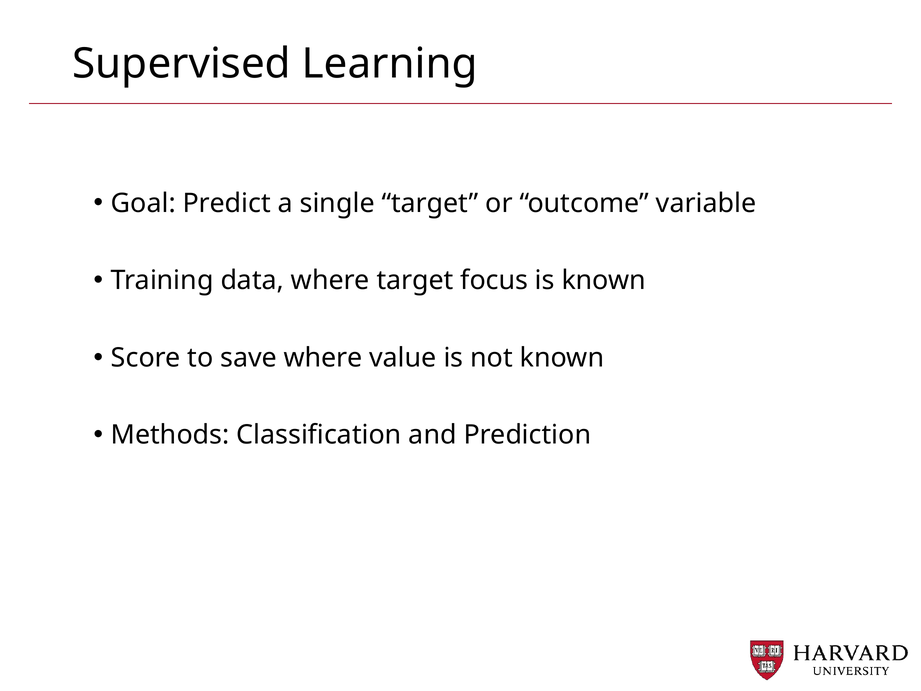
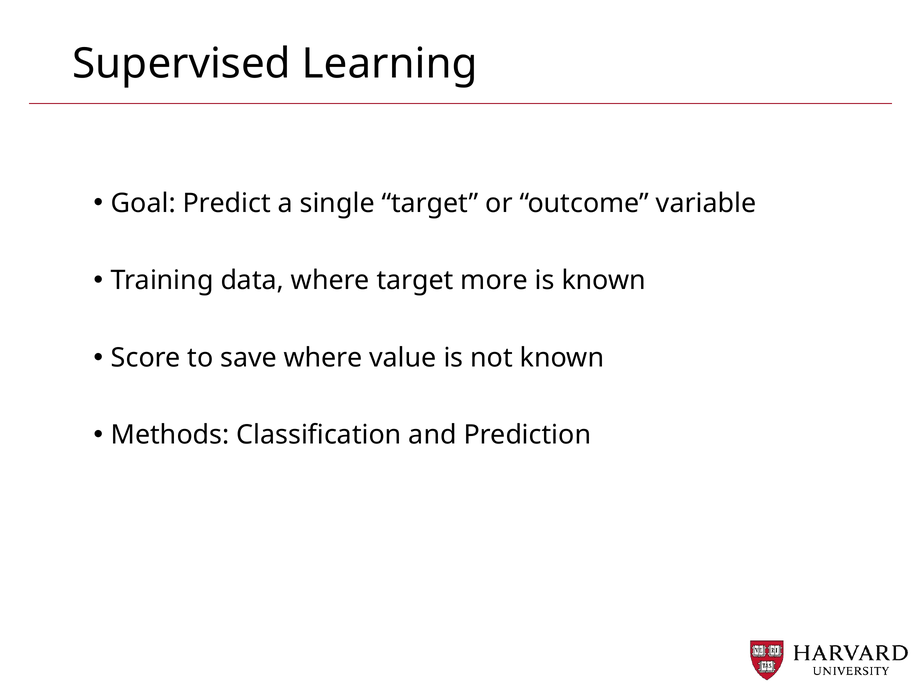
focus: focus -> more (494, 280)
